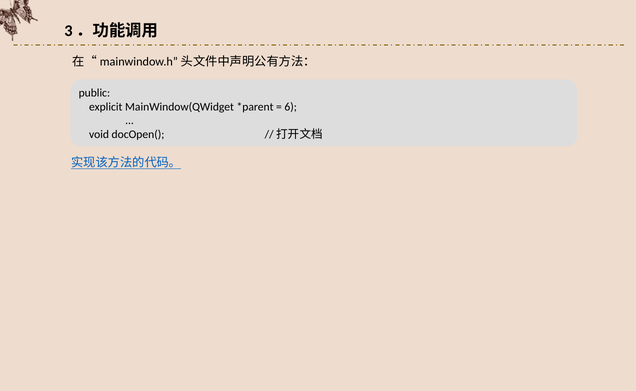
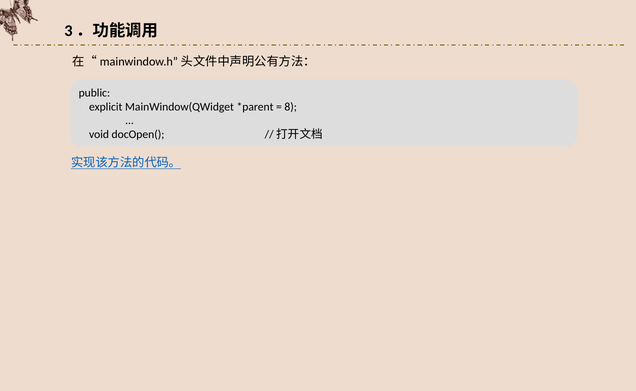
6: 6 -> 8 (291, 107)
